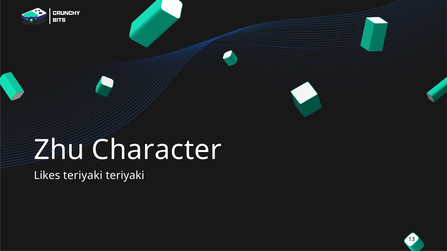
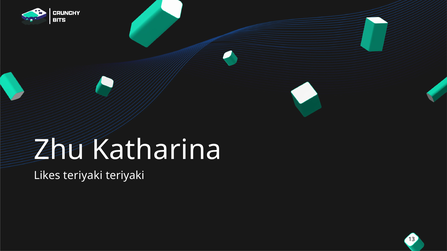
Character: Character -> Katharina (157, 150)
